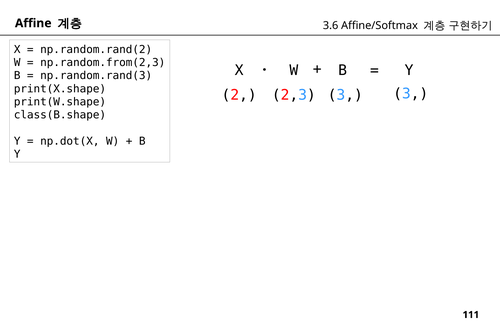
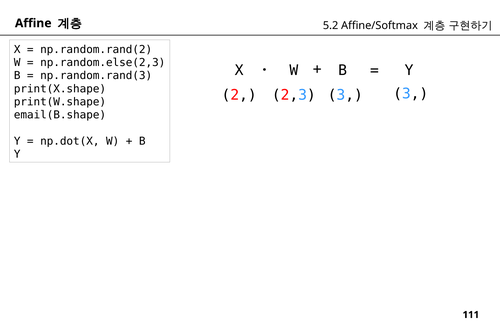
3.6: 3.6 -> 5.2 (331, 26)
np.random.from(2,3: np.random.from(2,3 -> np.random.else(2,3 (103, 63)
class(B.shape: class(B.shape -> email(B.shape (60, 115)
